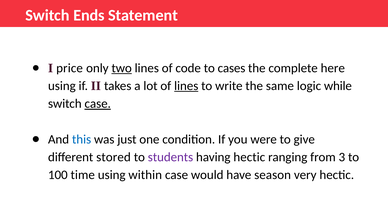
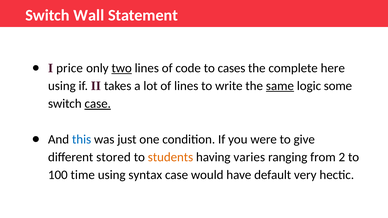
Ends: Ends -> Wall (89, 15)
lines underline: present -> none (186, 86)
same underline: none -> present (280, 86)
while: while -> some (338, 86)
students colour: purple -> orange (170, 157)
having hectic: hectic -> varies (249, 157)
3: 3 -> 2 (342, 157)
within: within -> syntax (145, 175)
season: season -> default (273, 175)
